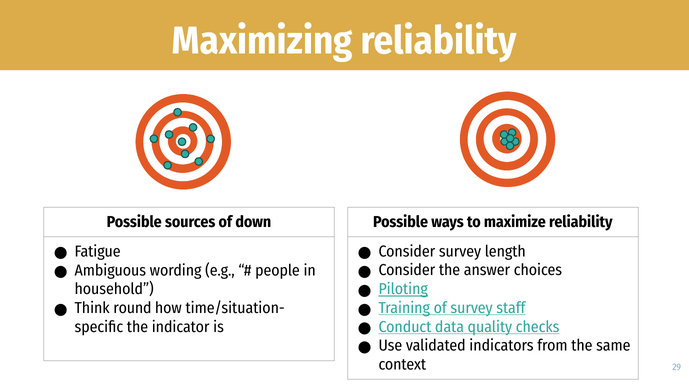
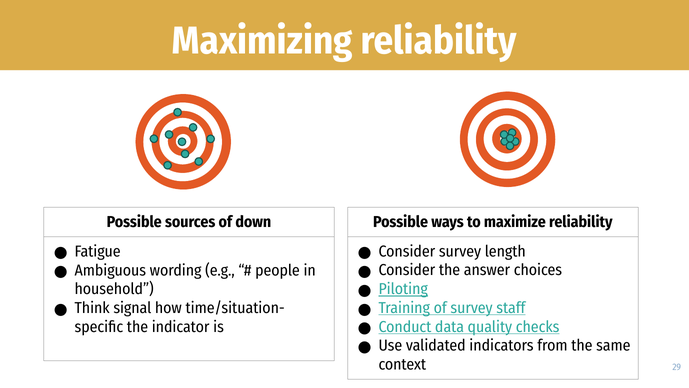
round: round -> signal (132, 308)
